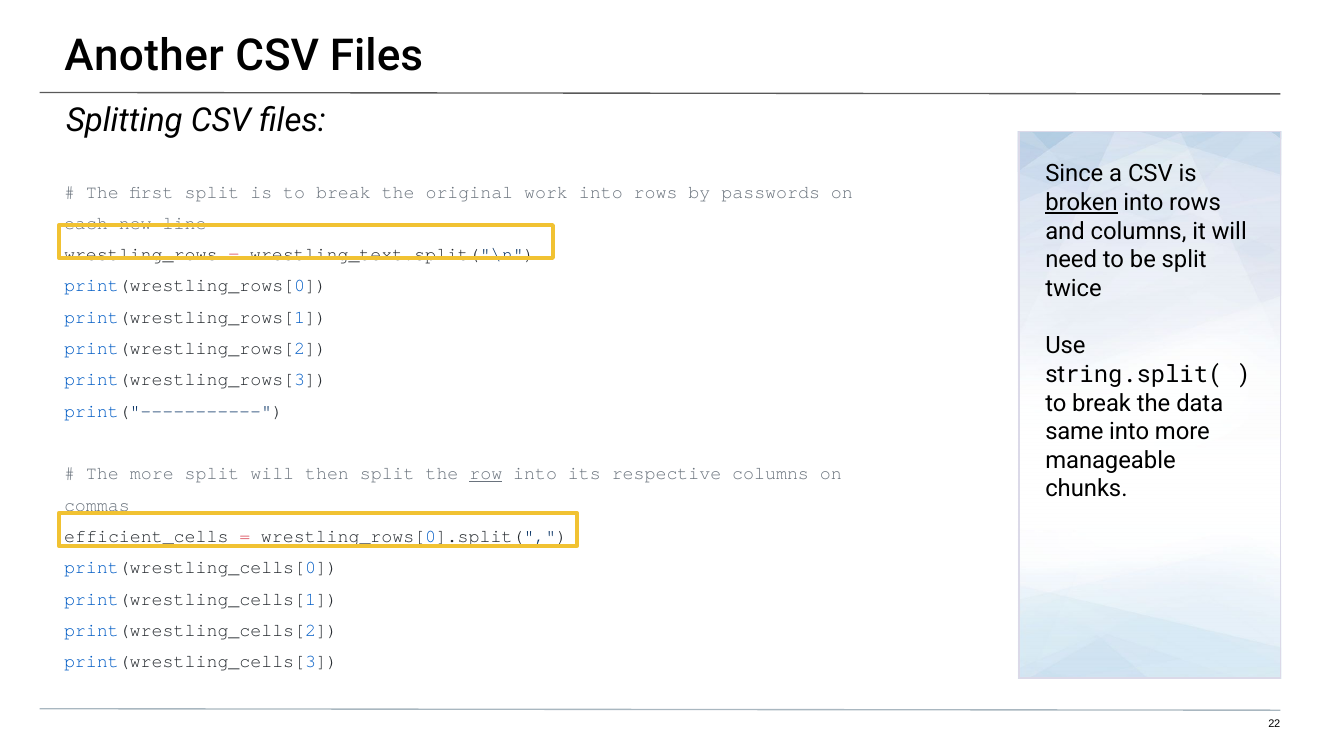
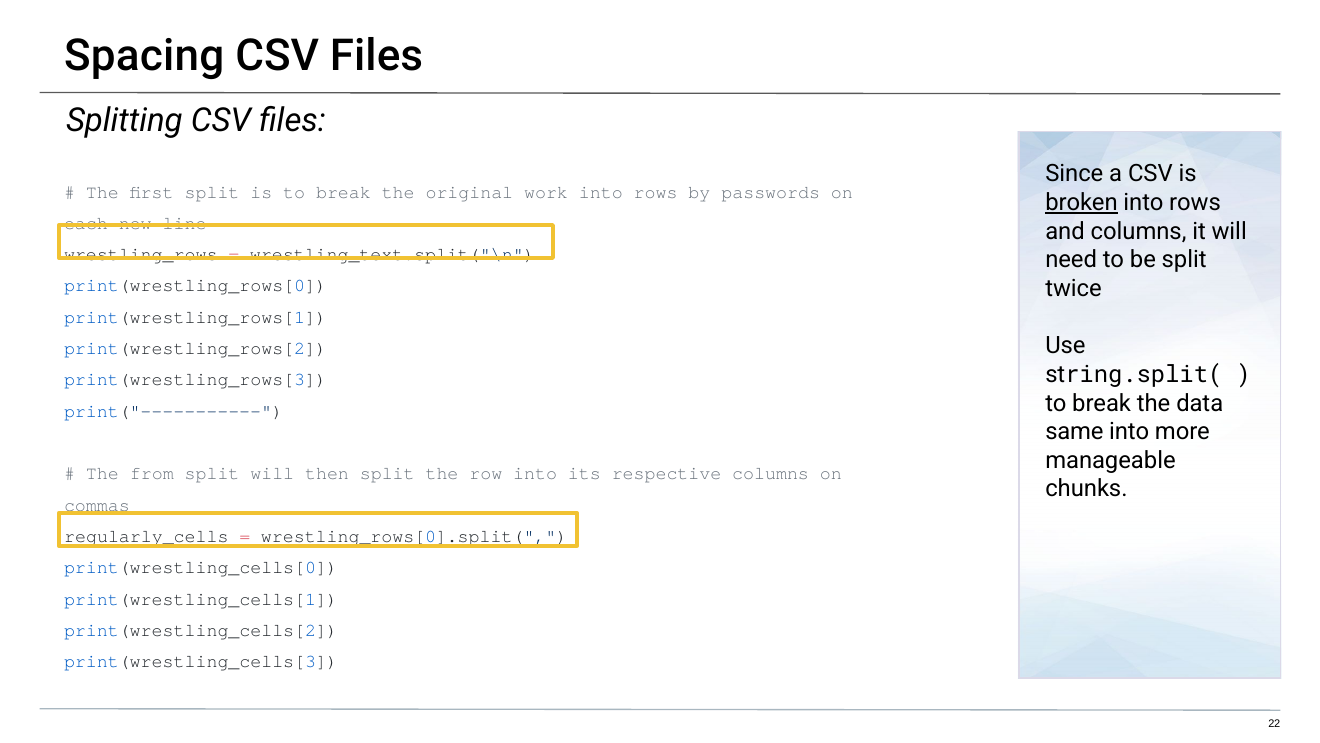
Another: Another -> Spacing (144, 56)
The more: more -> from (152, 473)
row underline: present -> none (486, 473)
efficient_cells: efficient_cells -> regularly_cells (146, 536)
